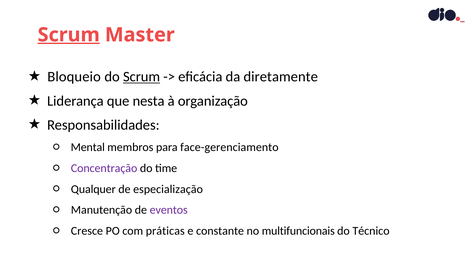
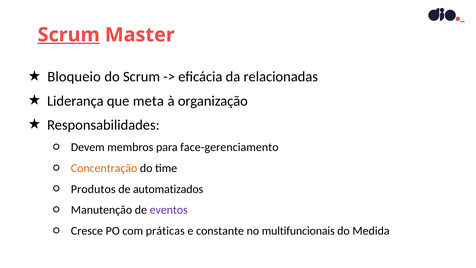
Scrum underline: present -> none (142, 77)
diretamente: diretamente -> relacionadas (281, 77)
nesta: nesta -> meta (148, 101)
Mental: Mental -> Devem (88, 147)
Concentração colour: purple -> orange (104, 168)
Qualquer: Qualquer -> Produtos (93, 189)
especialização: especialização -> automatizados (168, 189)
Técnico: Técnico -> Medida (371, 231)
